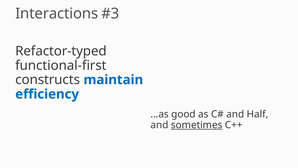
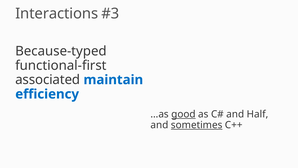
Refactor-typed: Refactor-typed -> Because-typed (61, 51)
constructs: constructs -> associated (48, 80)
good underline: none -> present (183, 114)
